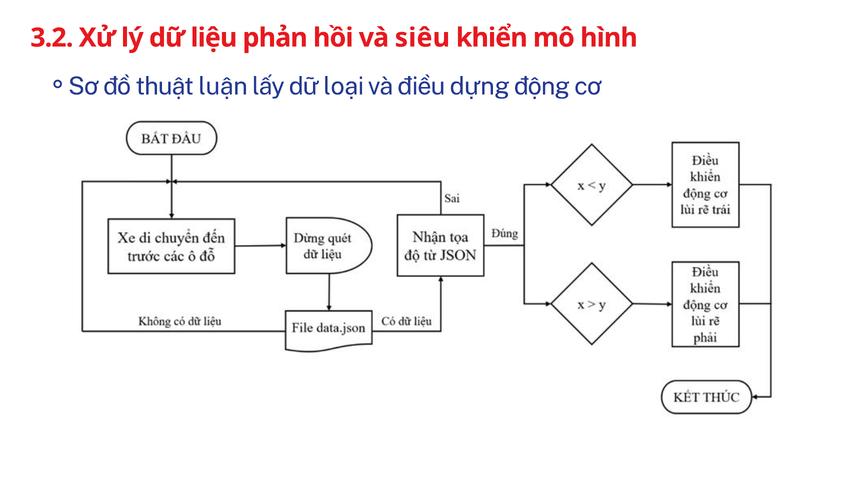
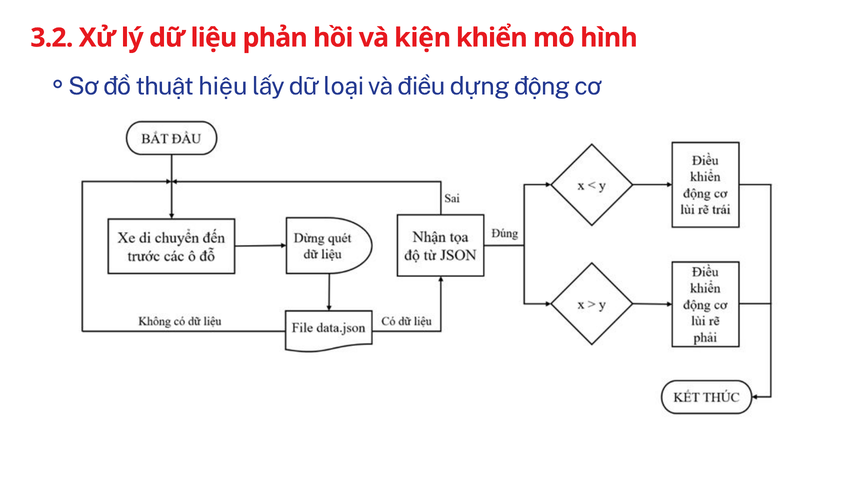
siêu: siêu -> kiện (423, 38)
luận: luận -> hiệu (223, 86)
